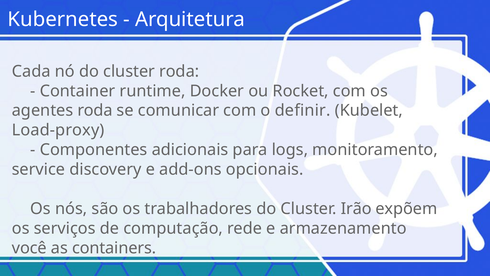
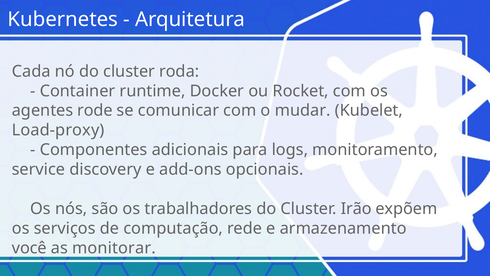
agentes roda: roda -> rode (95, 110)
definir: definir -> mudar (303, 110)
containers: containers -> monitorar (114, 248)
